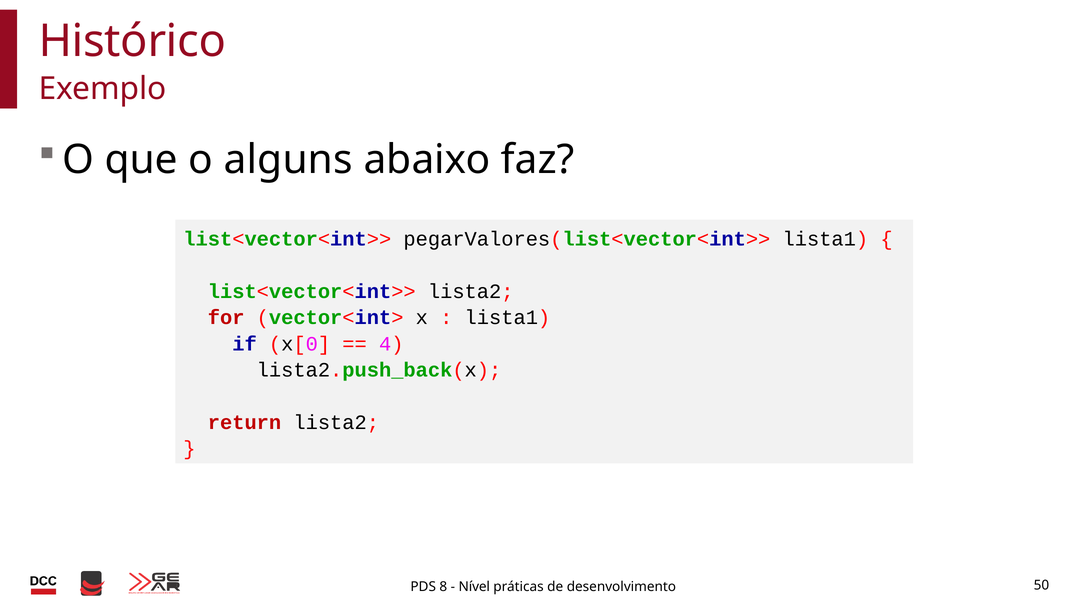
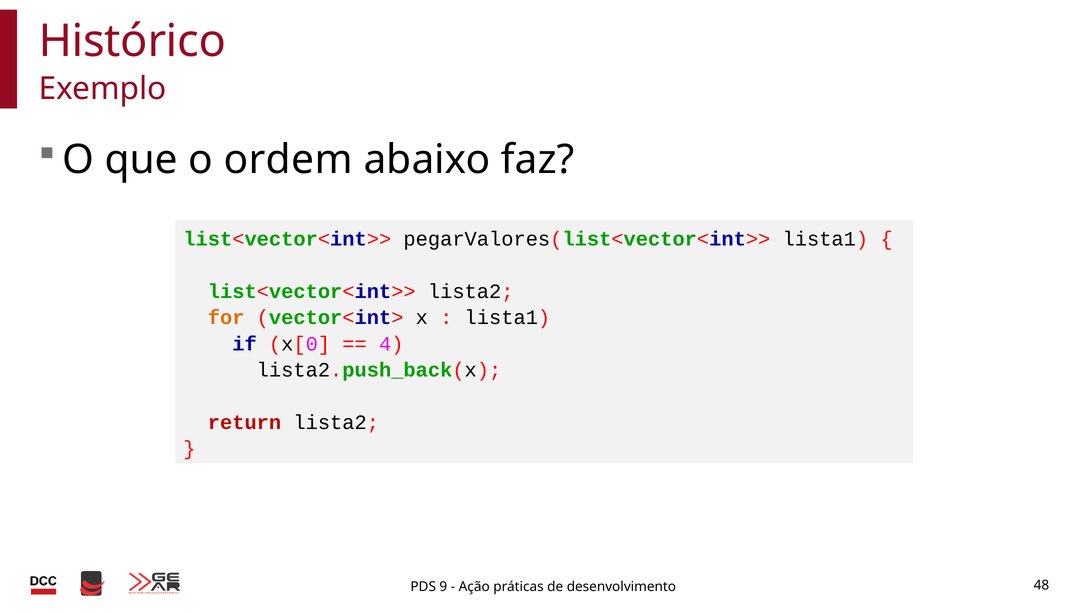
alguns: alguns -> ordem (288, 159)
for colour: red -> orange (226, 317)
8: 8 -> 9 (443, 586)
Nível: Nível -> Ação (474, 586)
50: 50 -> 48 (1041, 585)
